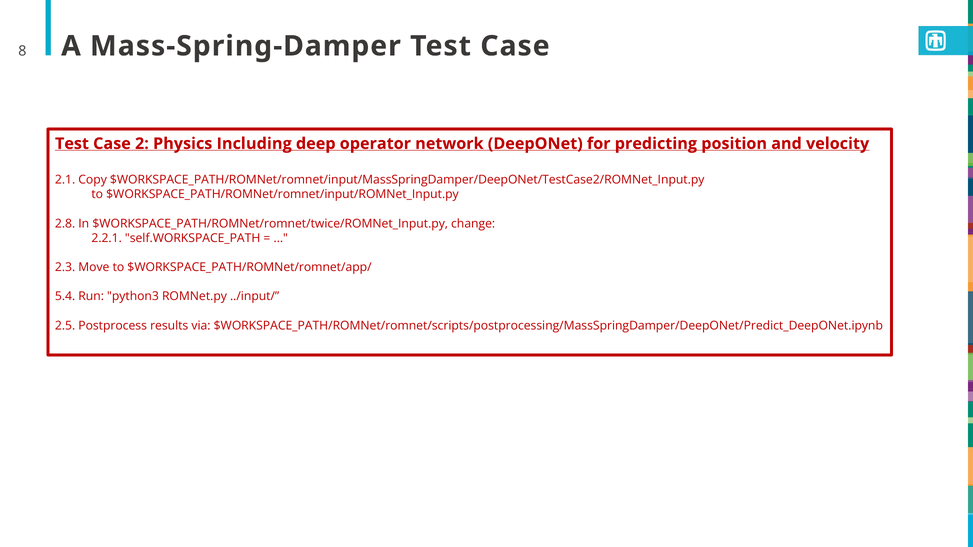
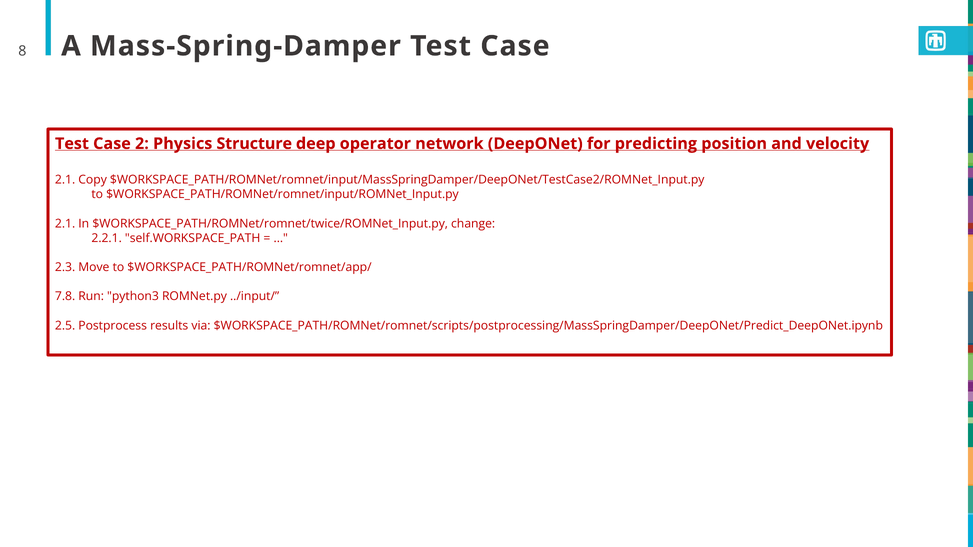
Including: Including -> Structure (254, 144)
2.8: 2.8 -> 2.1 (65, 224)
5.4: 5.4 -> 7.8 (65, 297)
